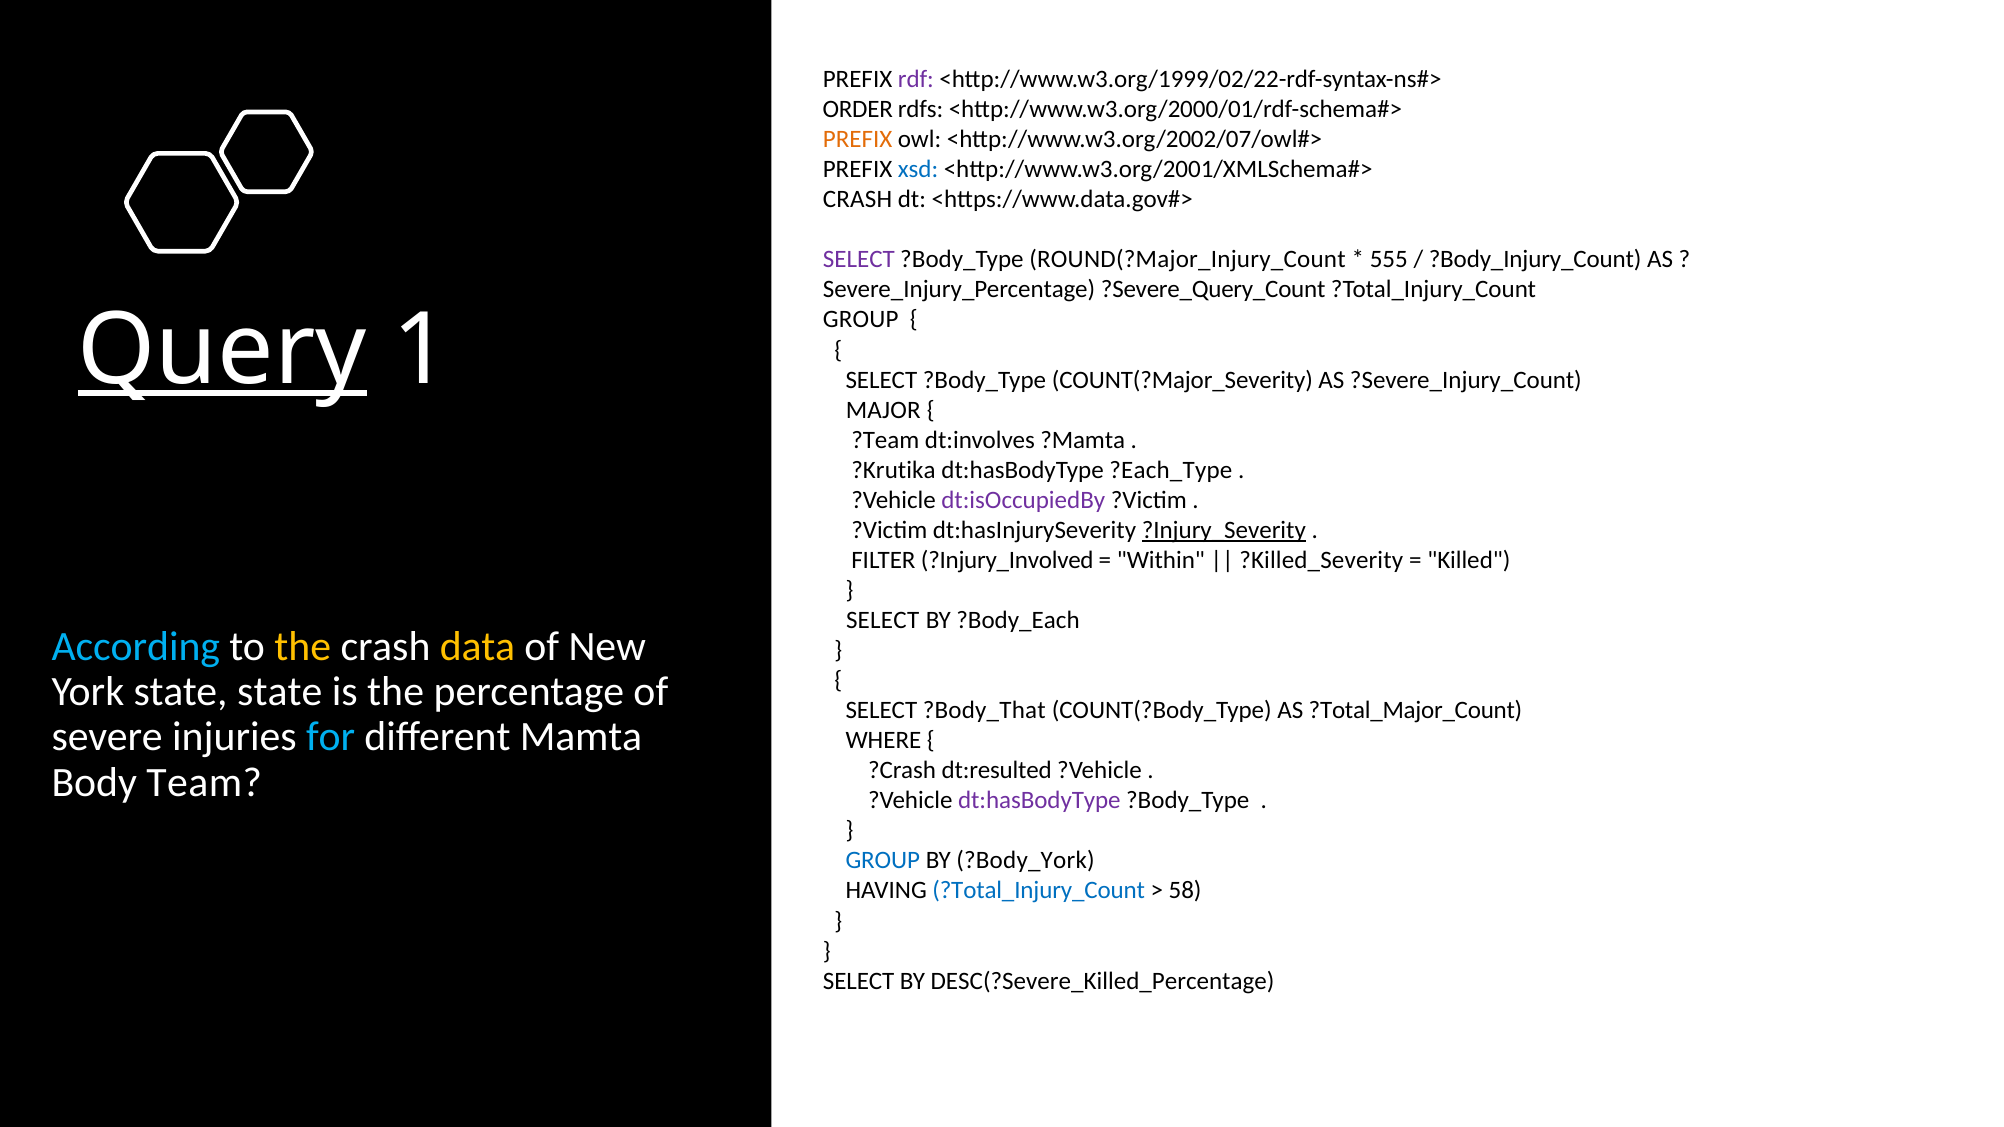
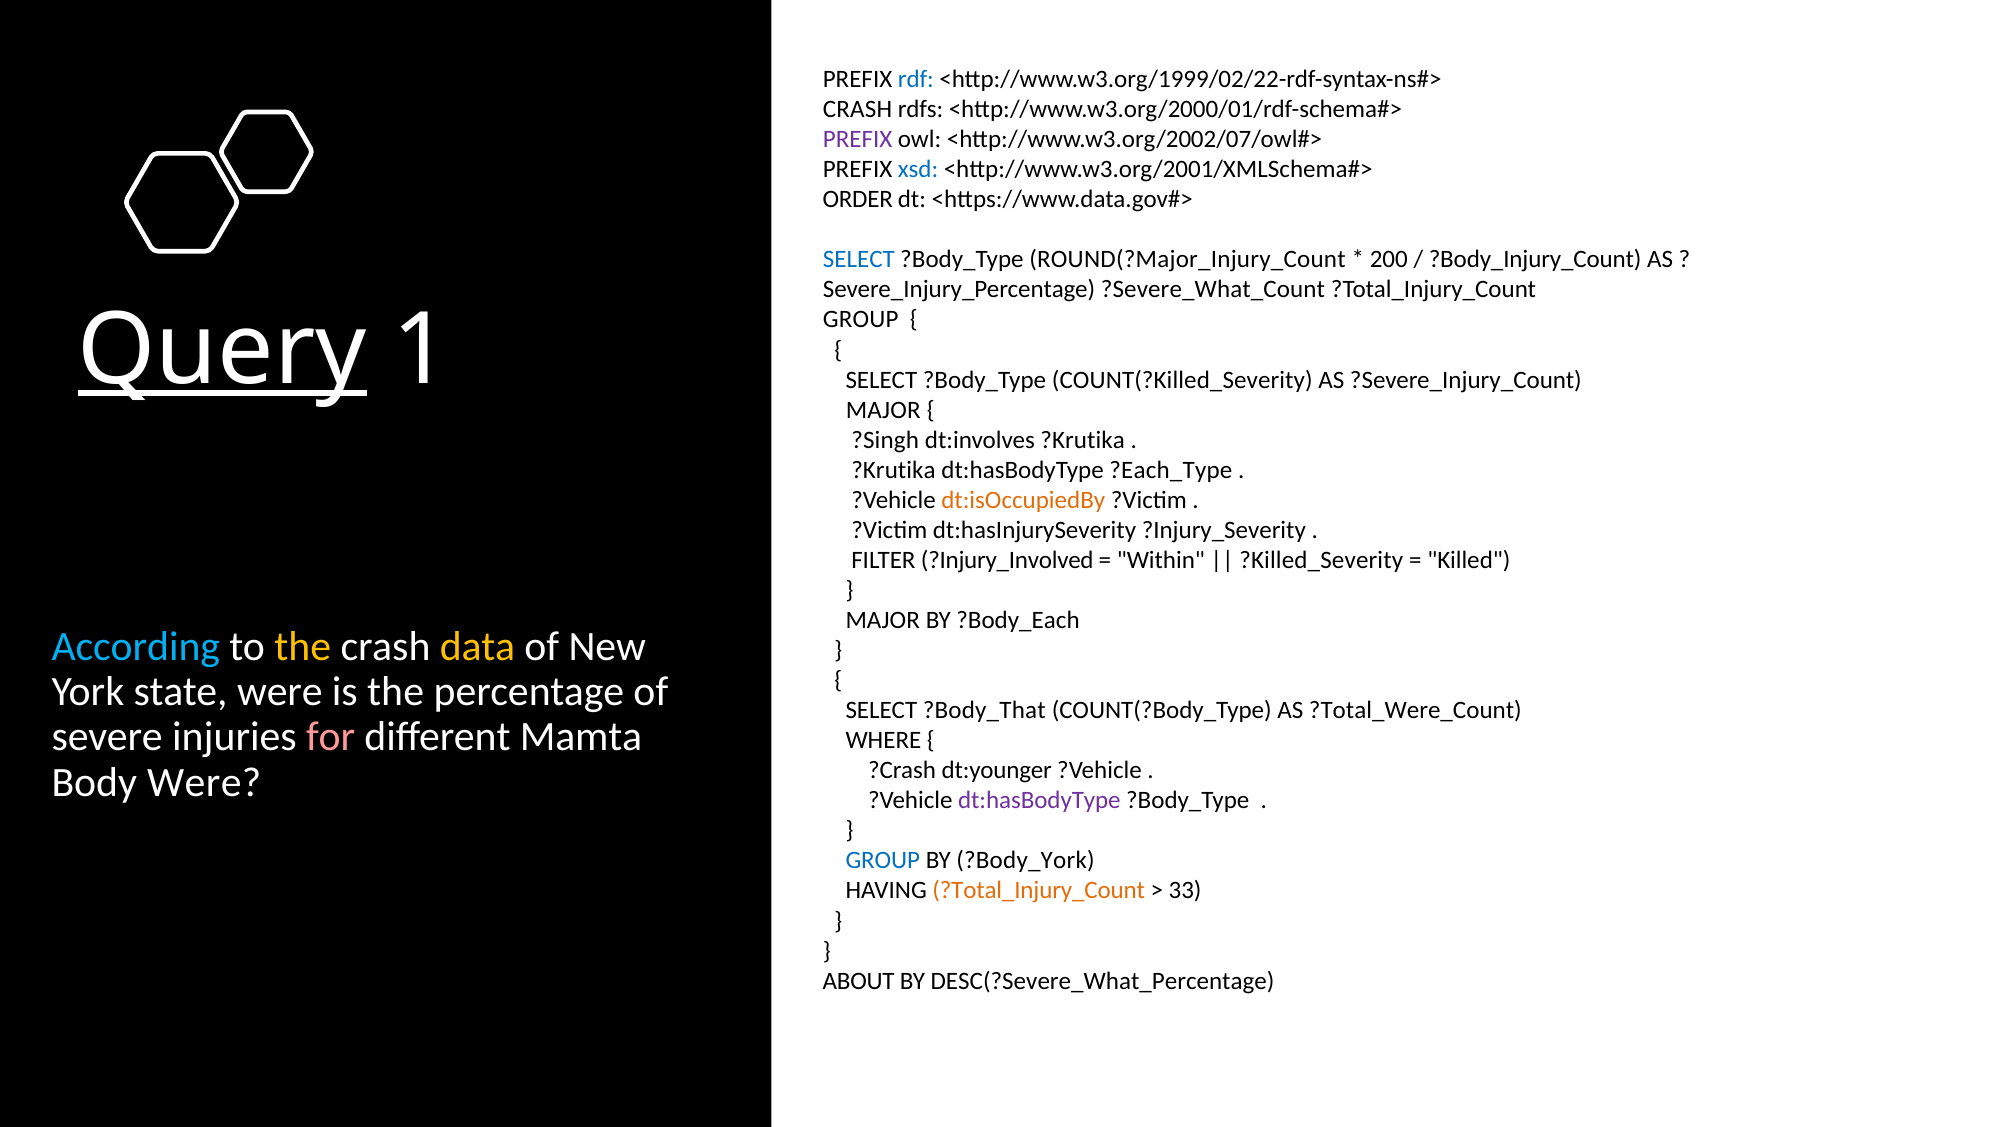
rdf colour: purple -> blue (916, 79)
ORDER: ORDER -> CRASH (858, 109)
PREFIX colour: orange -> purple (858, 139)
CRASH: CRASH -> ORDER (858, 200)
SELECT colour: purple -> blue (859, 260)
555: 555 -> 200 (1389, 260)
?Severe_Query_Count: ?Severe_Query_Count -> ?Severe_What_Count (1213, 290)
COUNT(?Major_Severity: COUNT(?Major_Severity -> COUNT(?Killed_Severity (1182, 380)
?Team: ?Team -> ?Singh (885, 440)
dt:involves ?Mamta: ?Mamta -> ?Krutika (1083, 440)
dt:isOccupiedBy colour: purple -> orange (1023, 500)
?Injury_Severity underline: present -> none (1224, 530)
SELECT: SELECT -> MAJOR (883, 620)
state state: state -> were (280, 692)
?Total_Major_Count: ?Total_Major_Count -> ?Total_Were_Count (1415, 711)
for colour: light blue -> pink (331, 737)
dt:resulted: dt:resulted -> dt:younger (997, 771)
Body Team: Team -> Were (204, 782)
?Total_Injury_Count colour: blue -> orange (1039, 891)
58: 58 -> 33 (1185, 891)
SELECT: SELECT -> ABOUT (859, 981)
DESC(?Severe_Killed_Percentage: DESC(?Severe_Killed_Percentage -> DESC(?Severe_What_Percentage (1102, 981)
